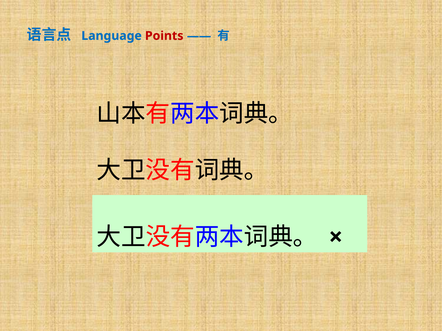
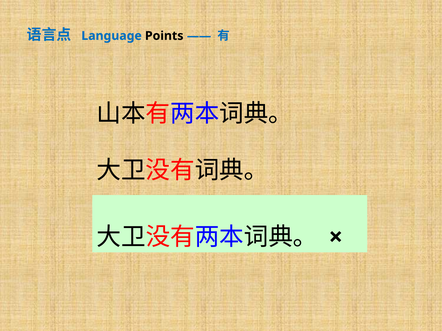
Points colour: red -> black (164, 36)
